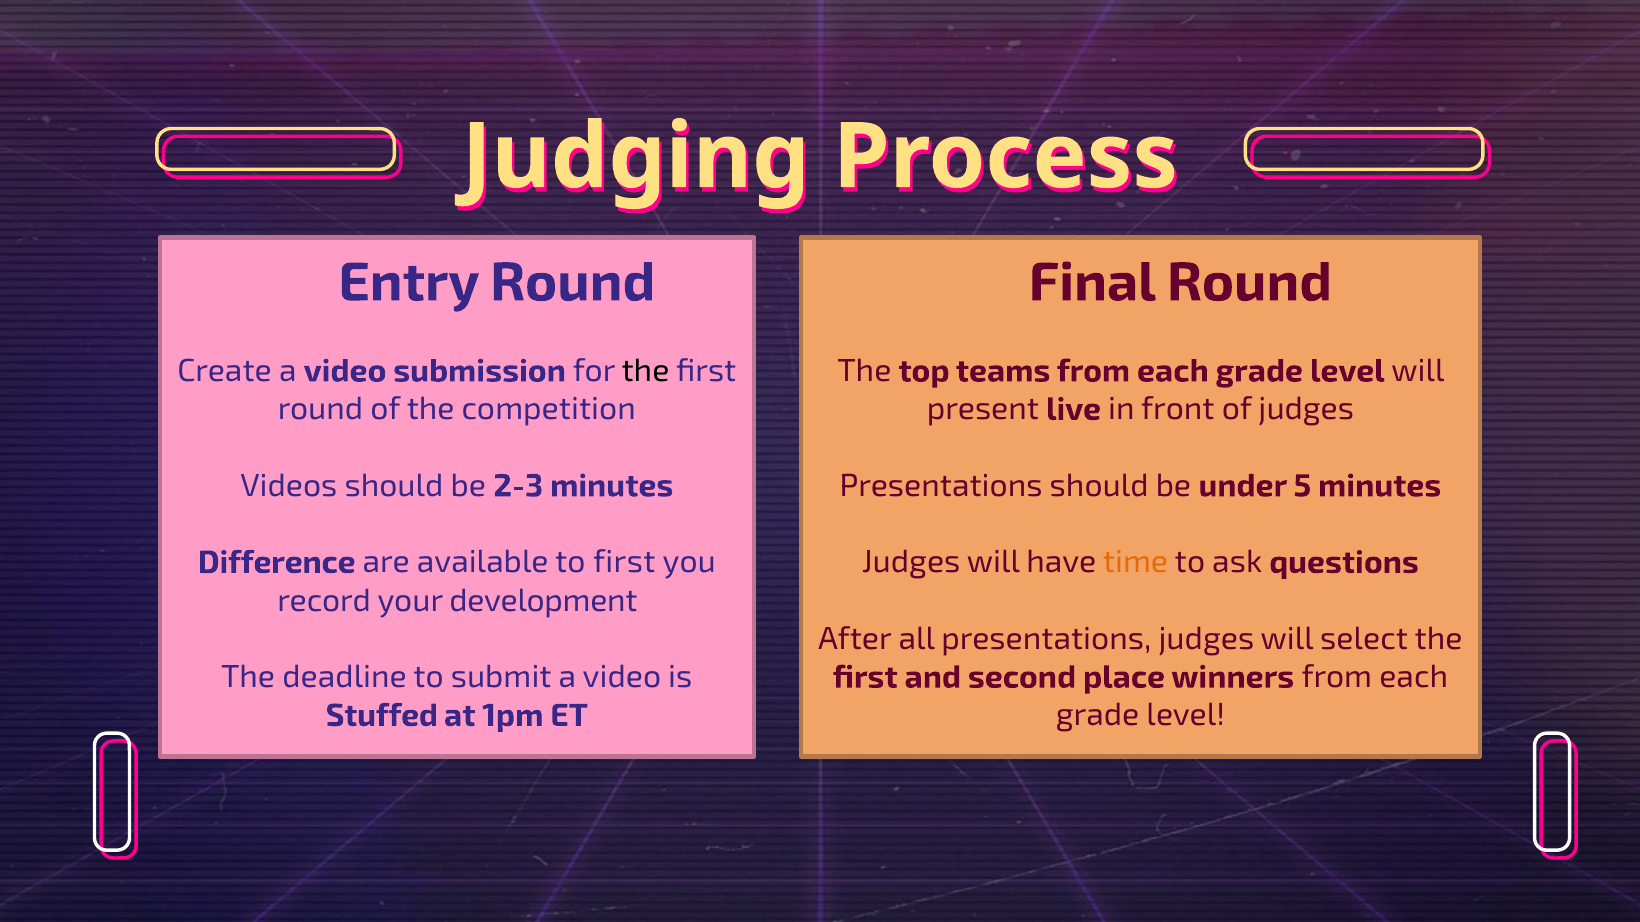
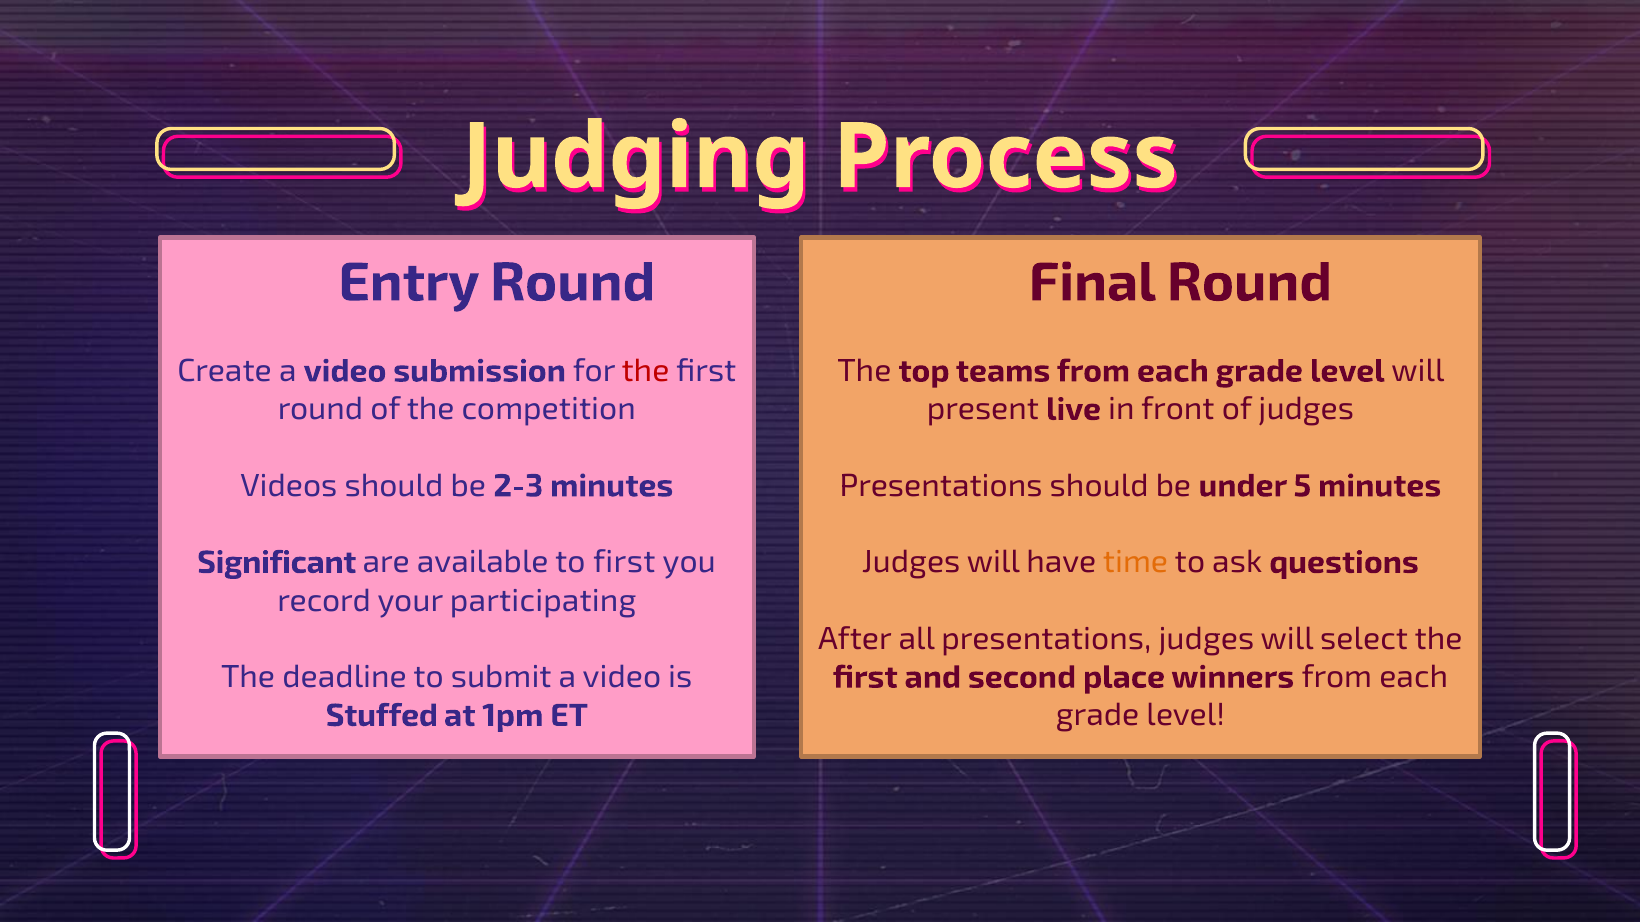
the colour: black -> red (645, 371)
Difference: Difference -> Significant (277, 563)
development: development -> participating (543, 601)
